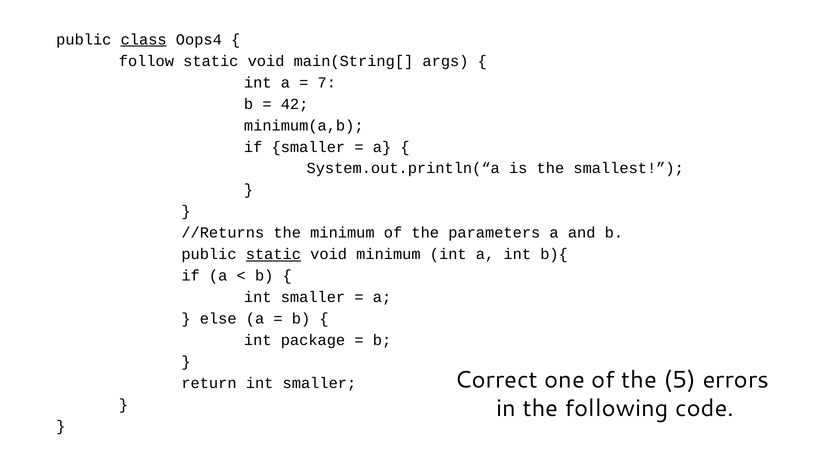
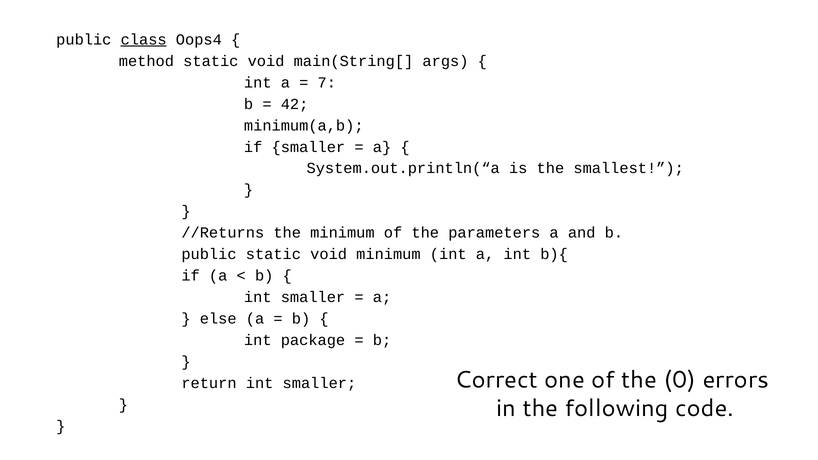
follow: follow -> method (146, 61)
static underline: present -> none (273, 254)
5: 5 -> 0 (680, 380)
